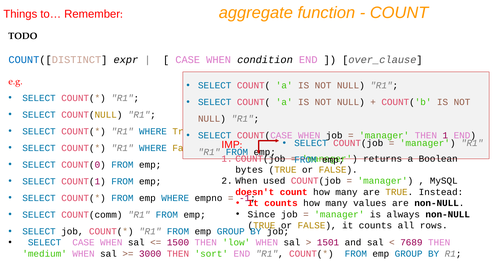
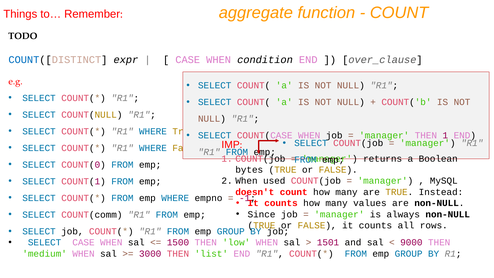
7689: 7689 -> 9000 (411, 242)
sort: sort -> list (211, 254)
